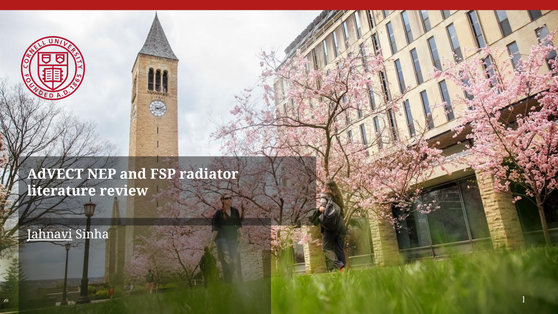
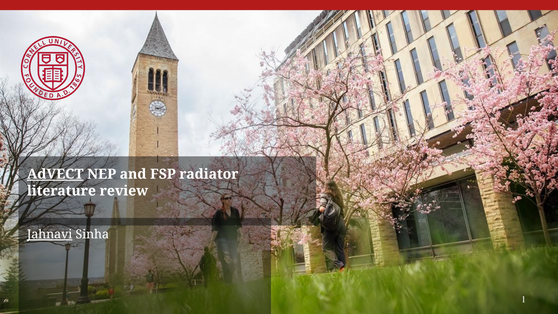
AdVECT underline: none -> present (55, 174)
